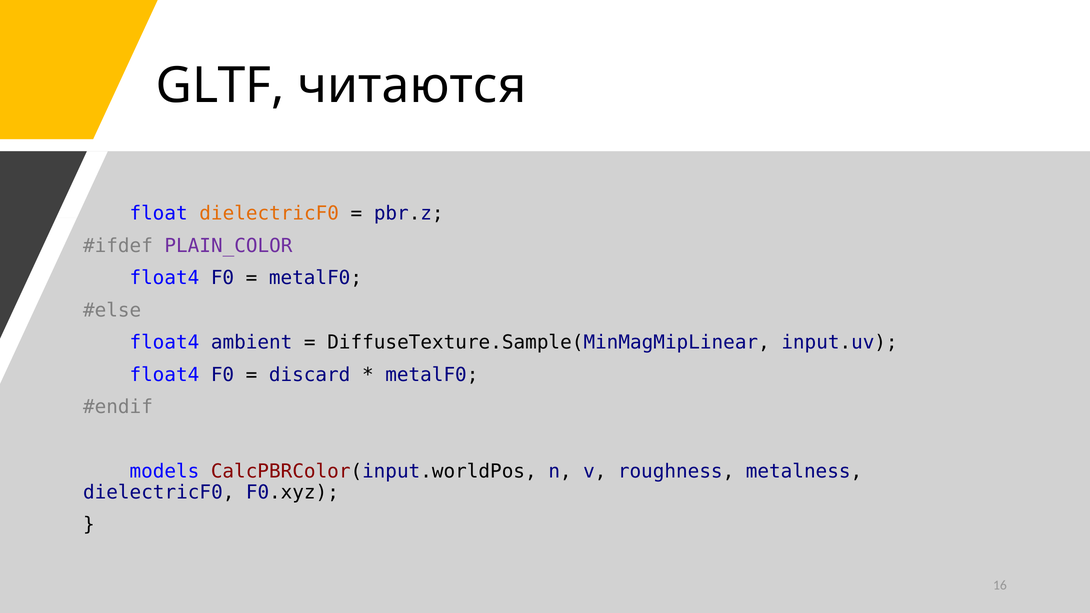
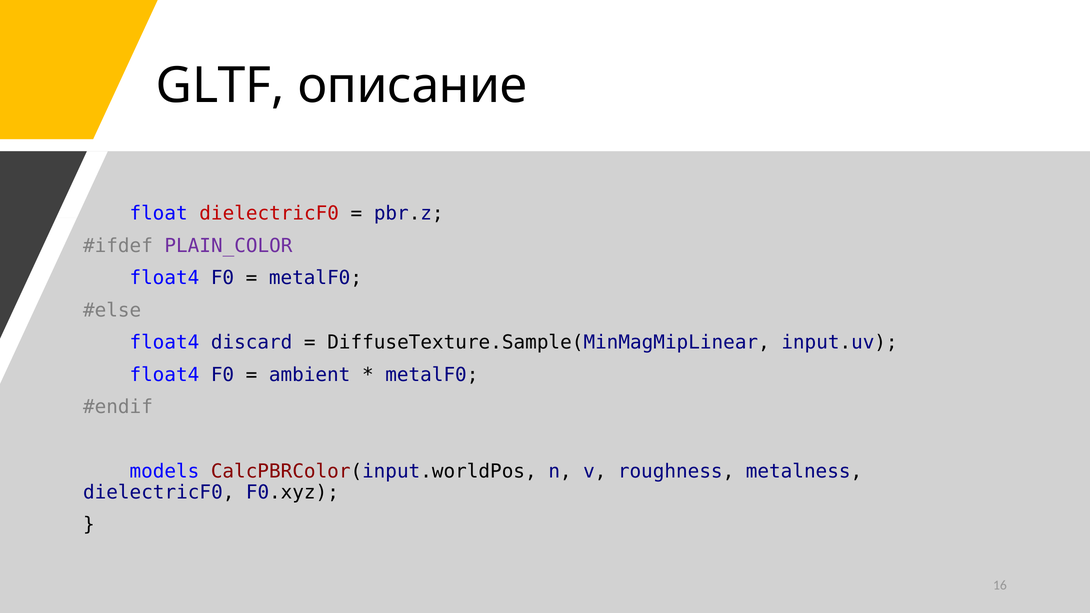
читаются: читаются -> описание (412, 86)
dielectricF0 colour: orange -> red (269, 214)
ambient: ambient -> discard (252, 343)
discard: discard -> ambient (310, 375)
